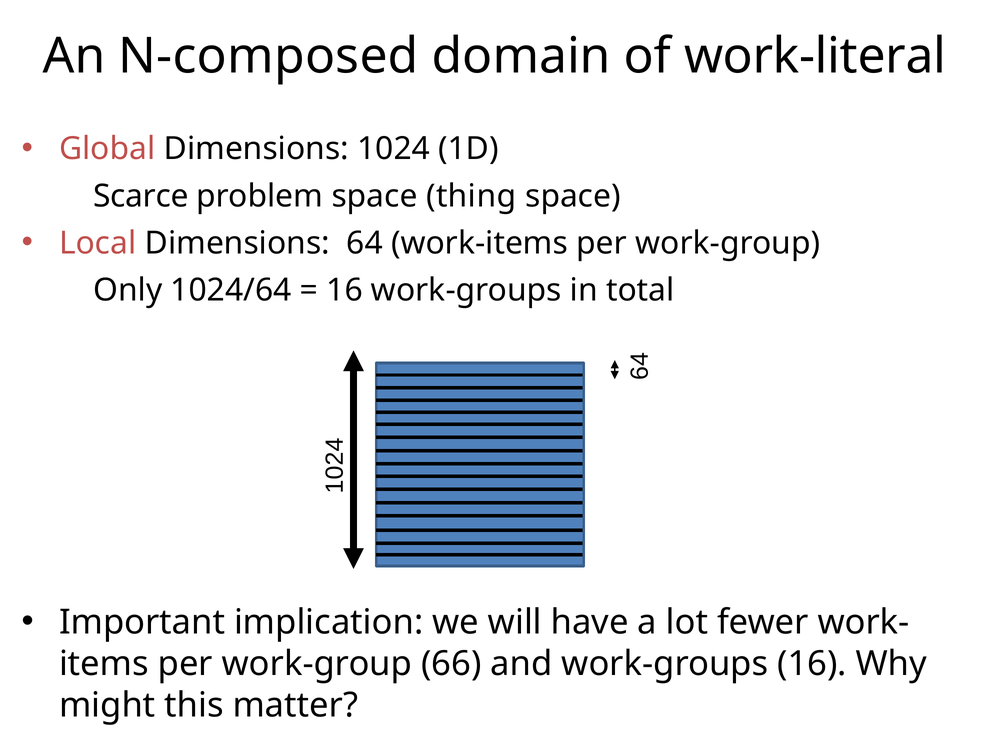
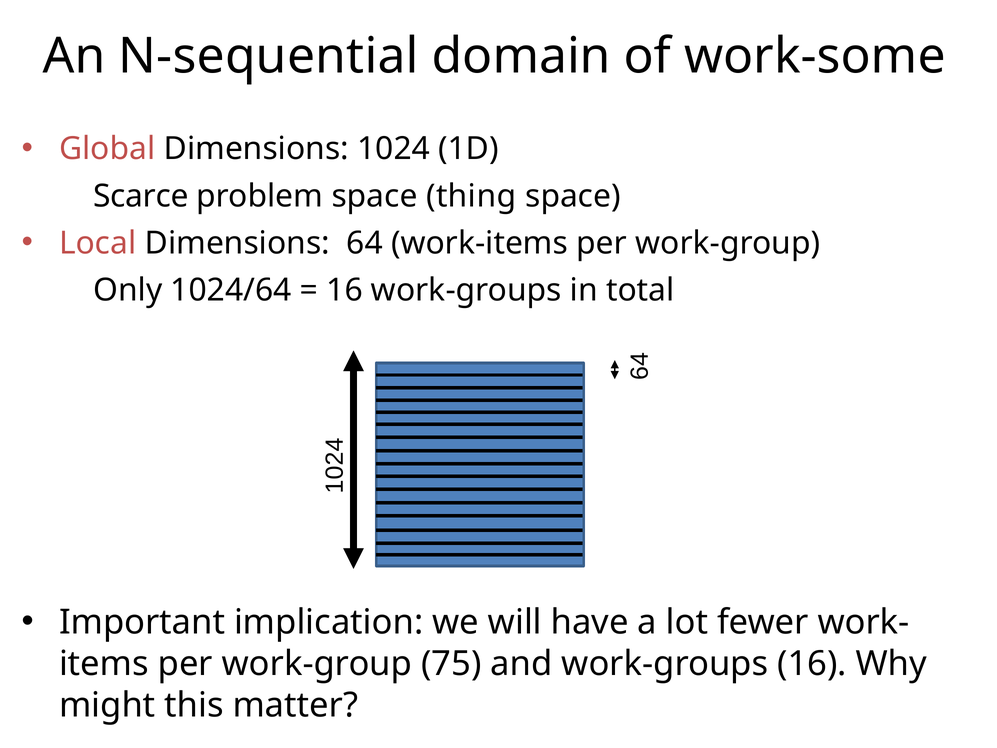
N-composed: N-composed -> N-sequential (269, 56)
work-literal: work-literal -> work-some (815, 56)
66: 66 -> 75 (451, 663)
